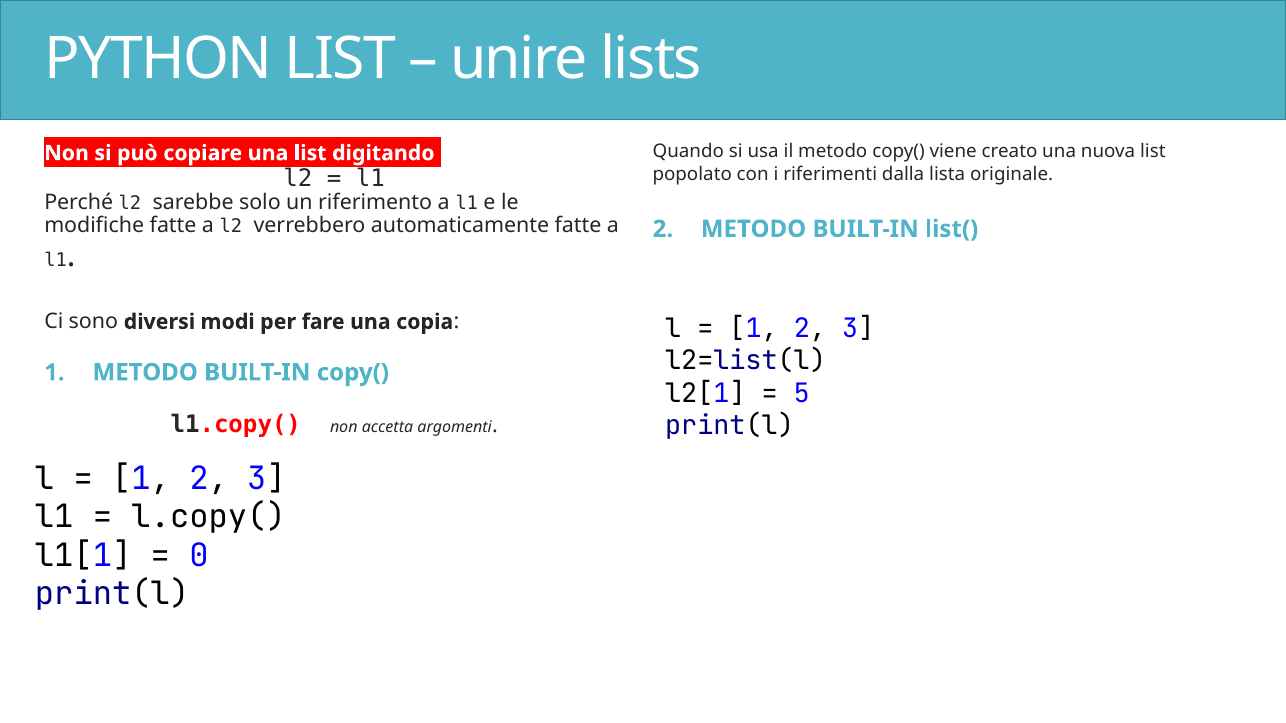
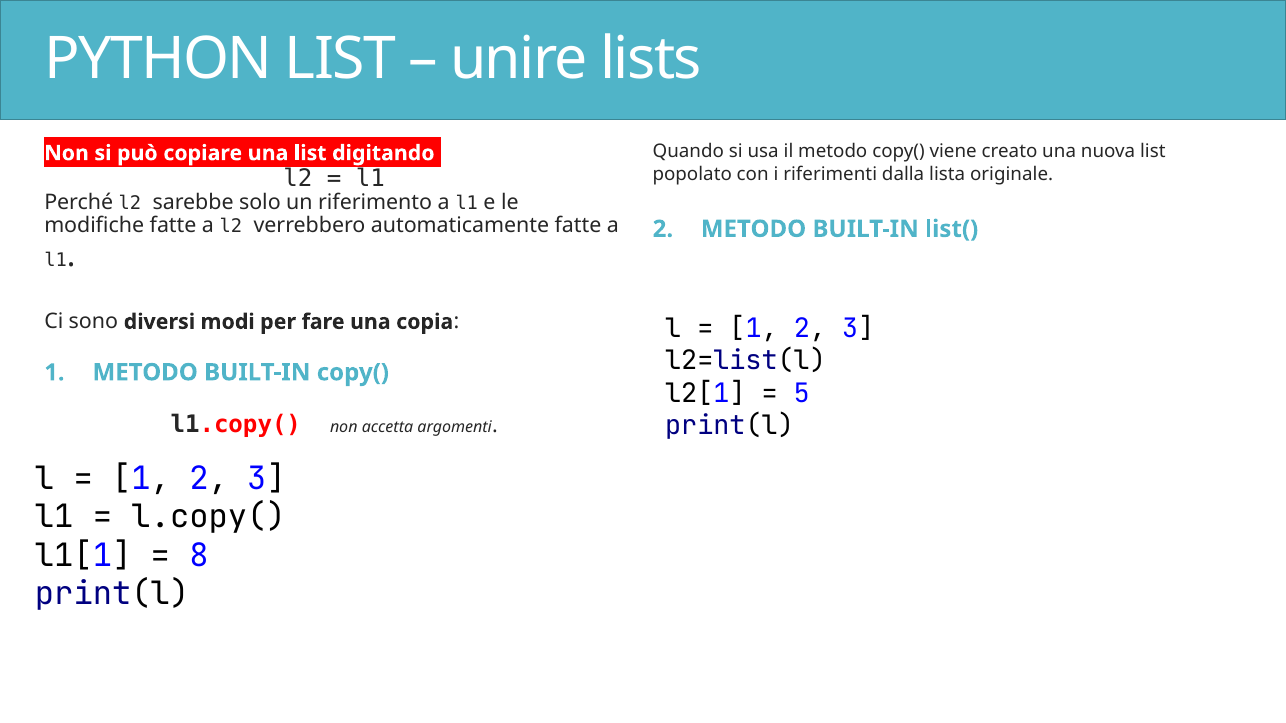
0: 0 -> 8 (199, 556)
